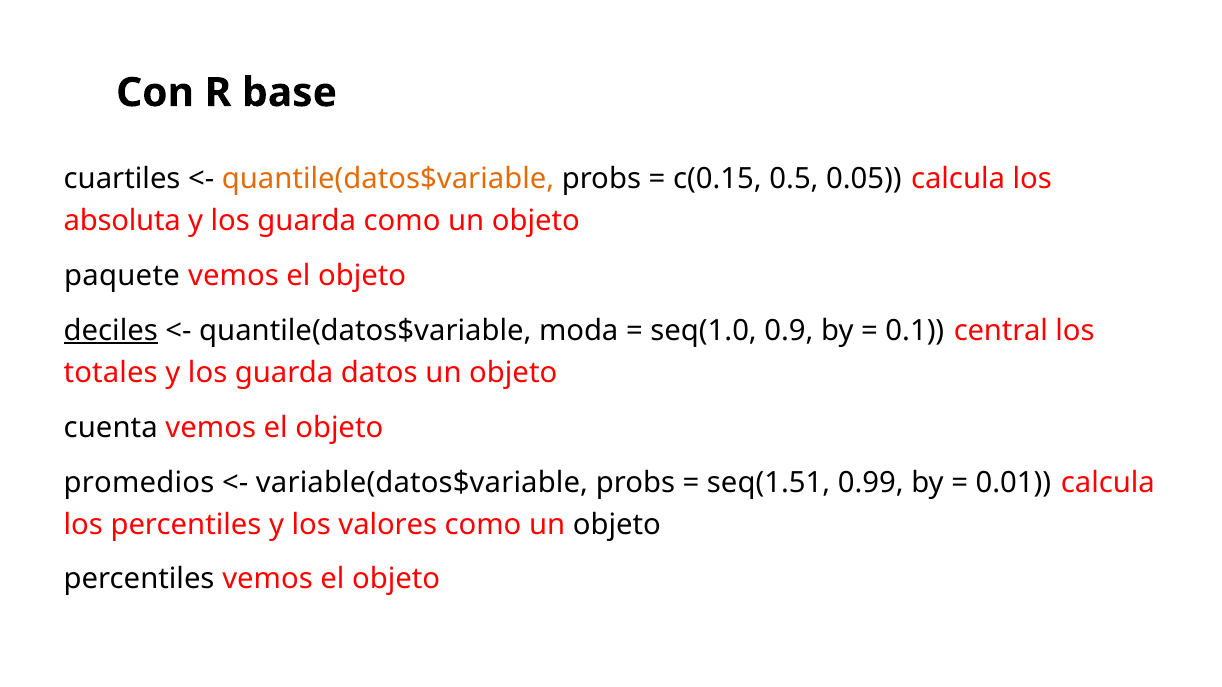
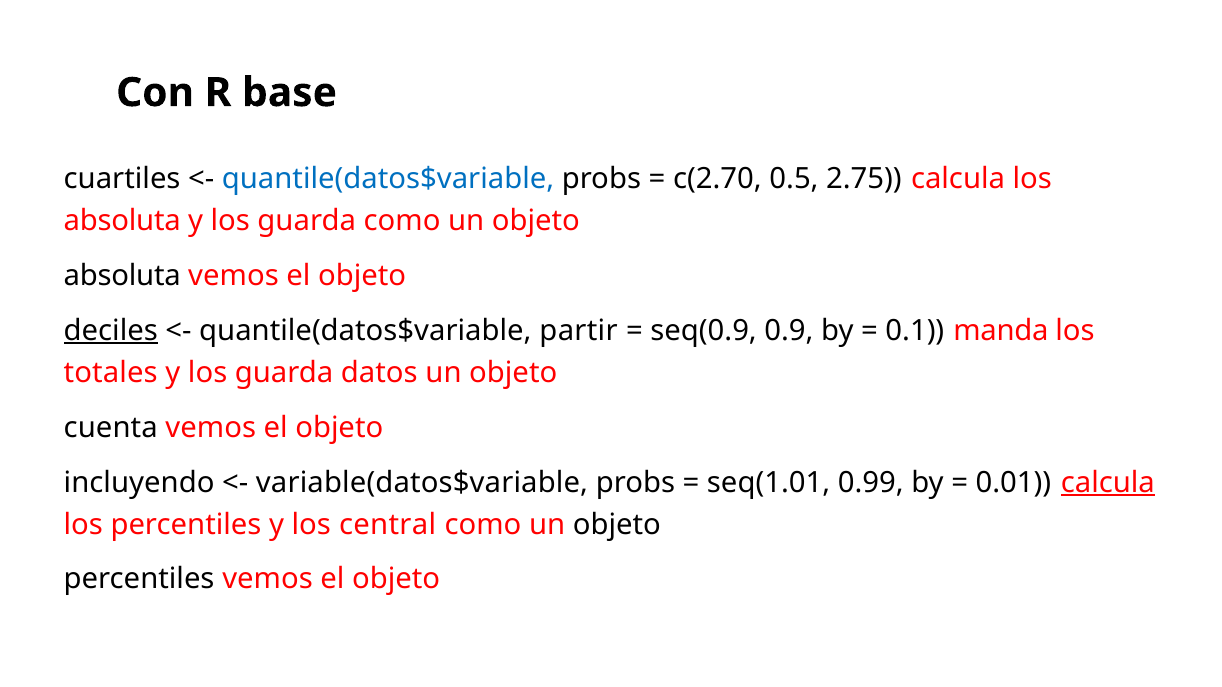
quantile(datos$variable colour: orange -> blue (388, 179)
c(0.15: c(0.15 -> c(2.70 (717, 179)
0.05: 0.05 -> 2.75 (864, 179)
paquete: paquete -> absoluta (122, 276)
moda: moda -> partir (579, 331)
seq(1.0: seq(1.0 -> seq(0.9 (704, 331)
central: central -> manda (1001, 331)
promedios: promedios -> incluyendo (139, 483)
seq(1.51: seq(1.51 -> seq(1.01 (769, 483)
calcula underline: none -> present (1108, 483)
valores: valores -> central (388, 525)
